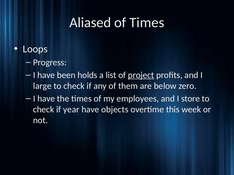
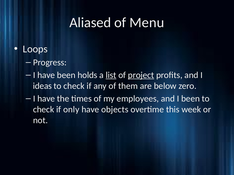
of Times: Times -> Menu (147, 23)
list underline: none -> present (111, 75)
large: large -> ideas (42, 86)
I store: store -> been (191, 99)
year: year -> only (71, 110)
